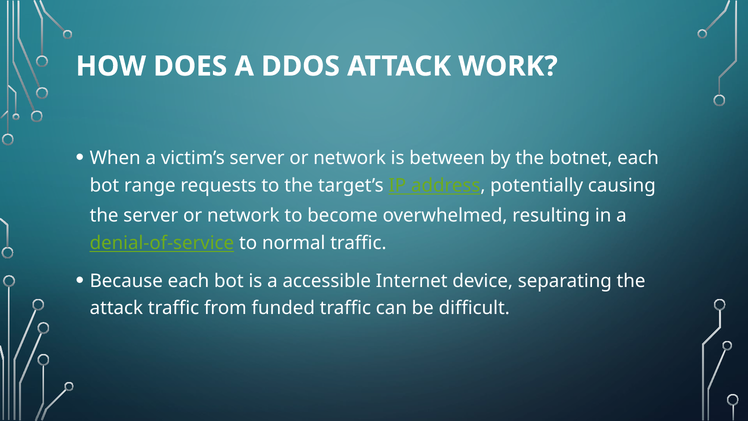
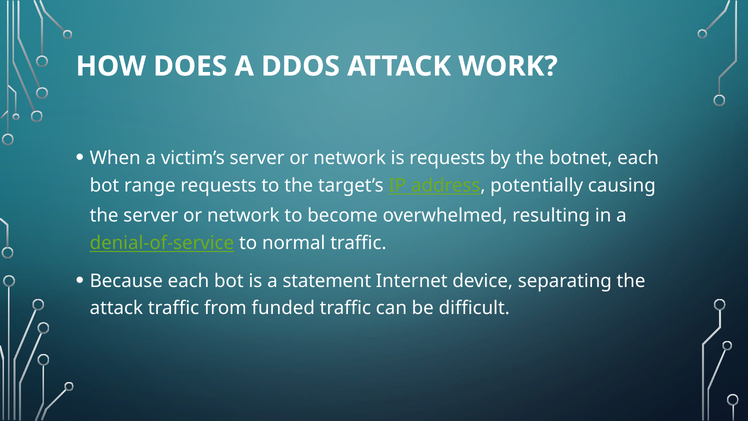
is between: between -> requests (447, 158)
accessible: accessible -> statement (327, 281)
